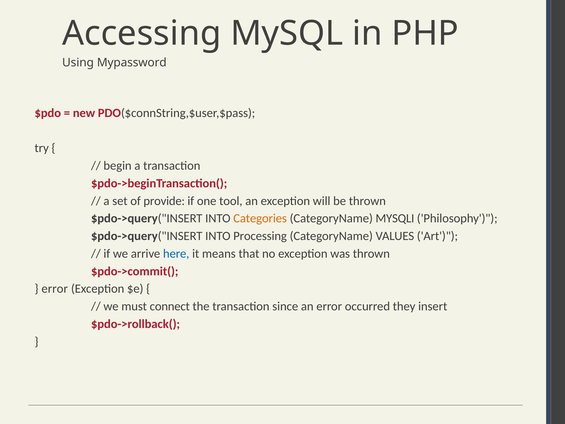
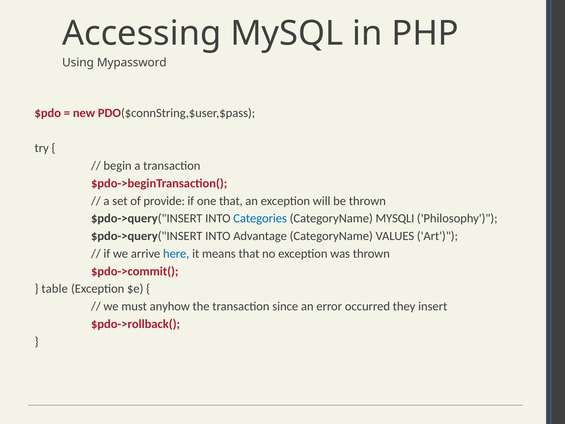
one tool: tool -> that (231, 201)
Categories colour: orange -> blue (260, 218)
Processing: Processing -> Advantage (260, 236)
error: error -> table (55, 289)
connect: connect -> anyhow (170, 306)
